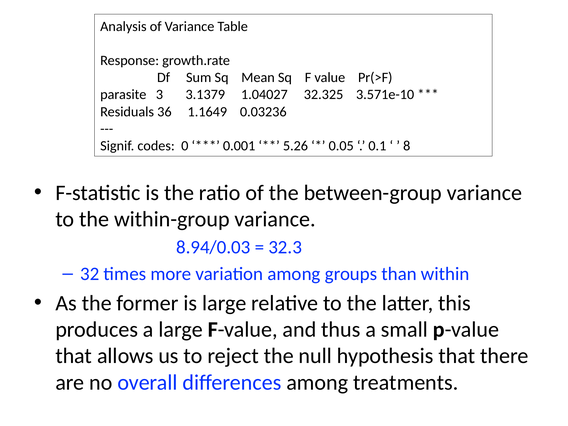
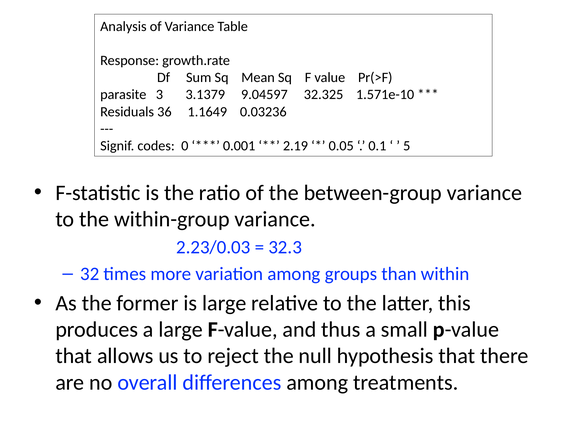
1.04027: 1.04027 -> 9.04597 (264, 95)
3.571e-10: 3.571e-10 -> 1.571e-10 (385, 95)
5.26: 5.26 -> 2.19 (295, 146)
8: 8 -> 5 (407, 146)
8.94/0.03: 8.94/0.03 -> 2.23/0.03 (213, 247)
